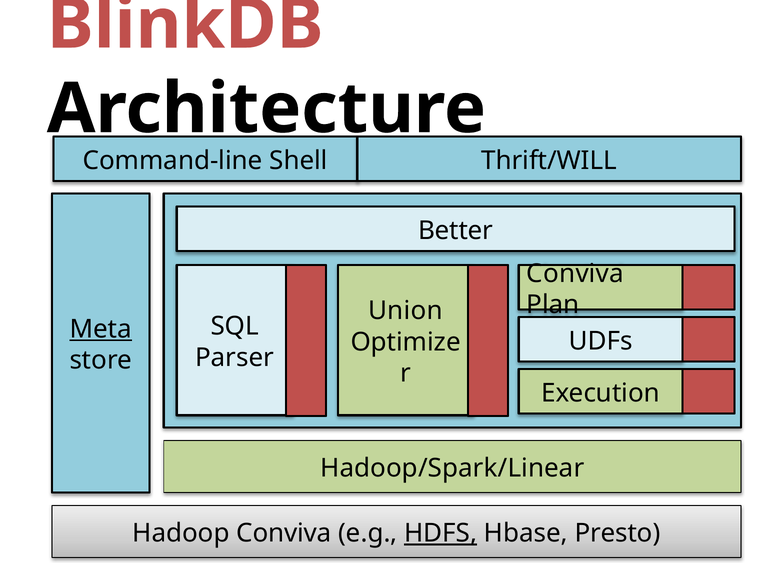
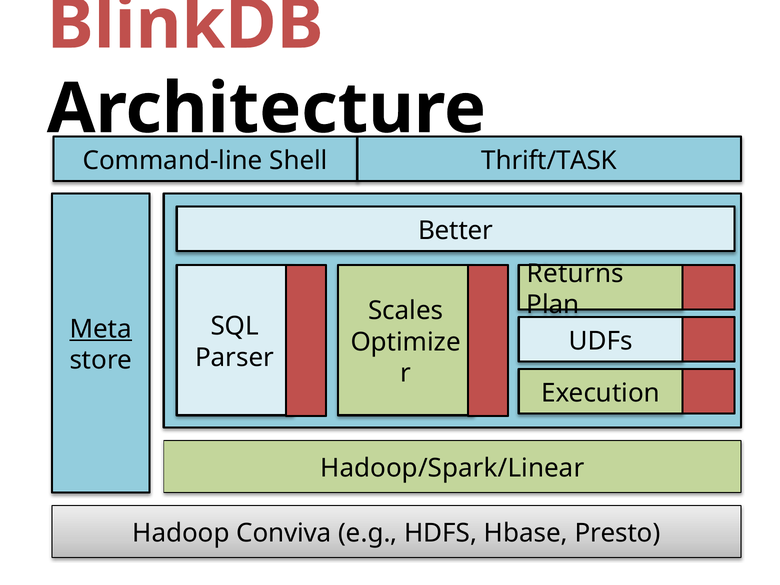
Thrift/WILL: Thrift/WILL -> Thrift/TASK (549, 161)
Conviva: Conviva -> Returns (575, 274)
Union: Union -> Scales (406, 311)
HDFS underline: present -> none (441, 533)
